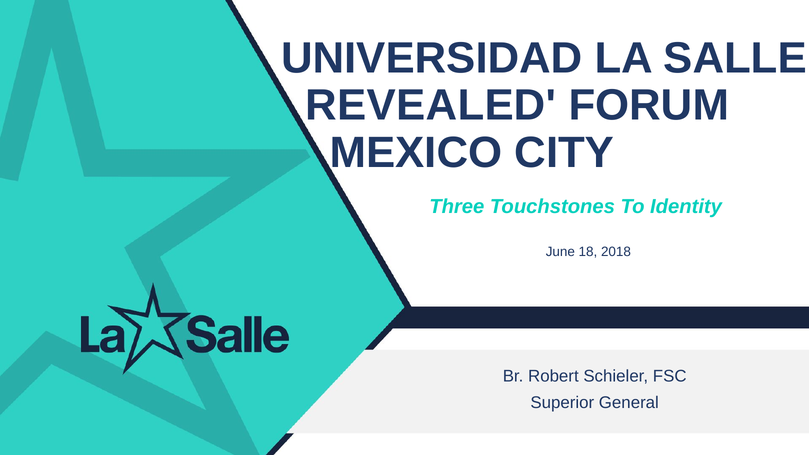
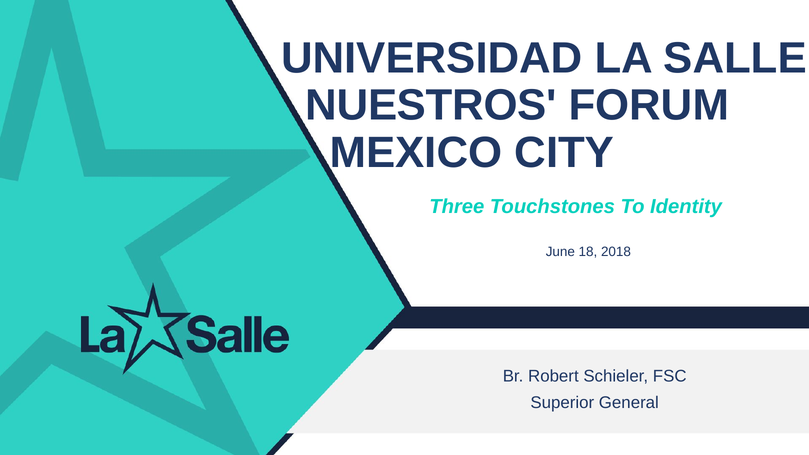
REVEALED: REVEALED -> NUESTROS (431, 105)
